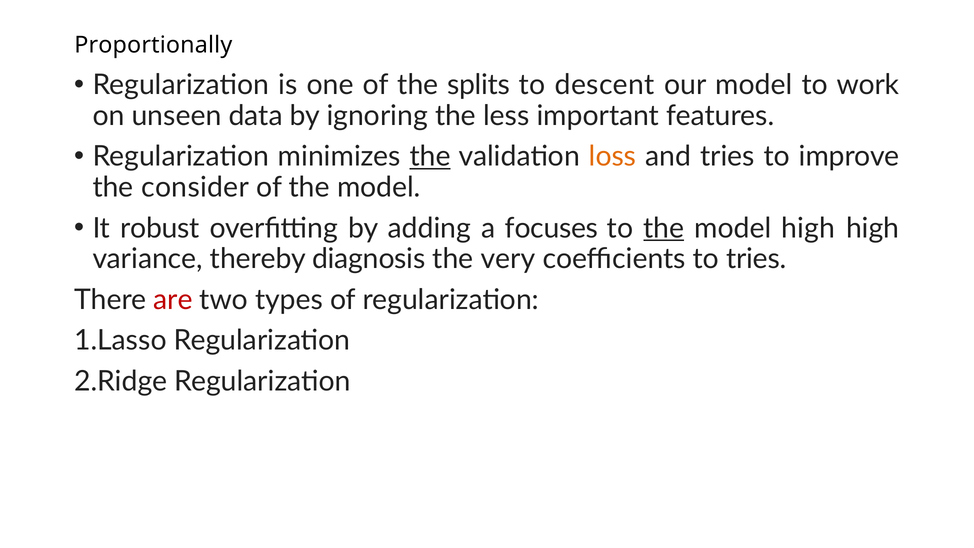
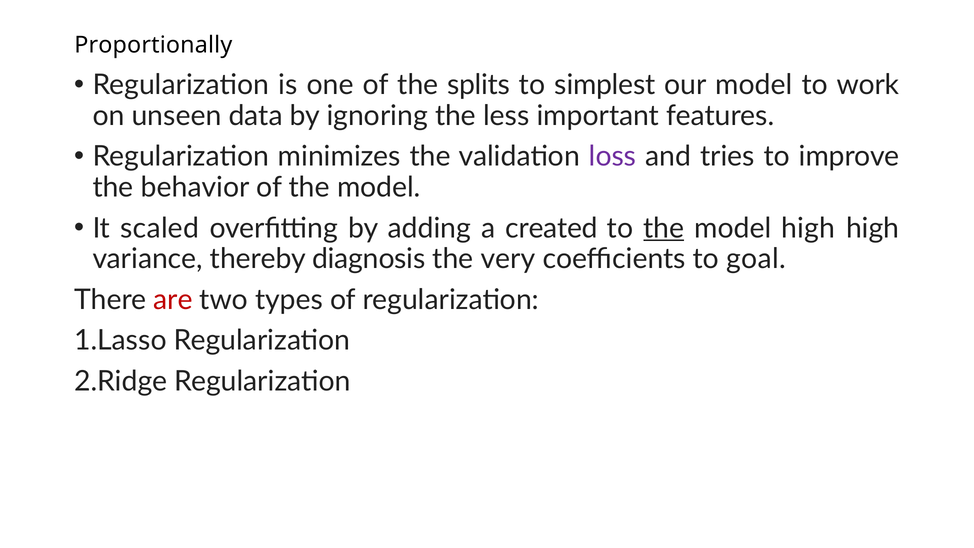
descent: descent -> simplest (605, 85)
the underline: present -> none (430, 157)
loss colour: orange -> purple (613, 157)
consider: consider -> behavior (195, 187)
robust: robust -> scaled (160, 228)
focuses: focuses -> created (552, 228)
to tries: tries -> goal (756, 259)
